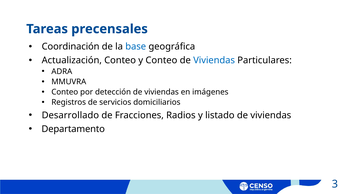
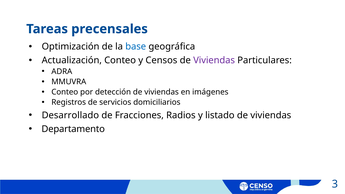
Coordinación: Coordinación -> Optimización (71, 47)
y Conteo: Conteo -> Censos (161, 60)
Viviendas colour: blue -> purple (214, 60)
